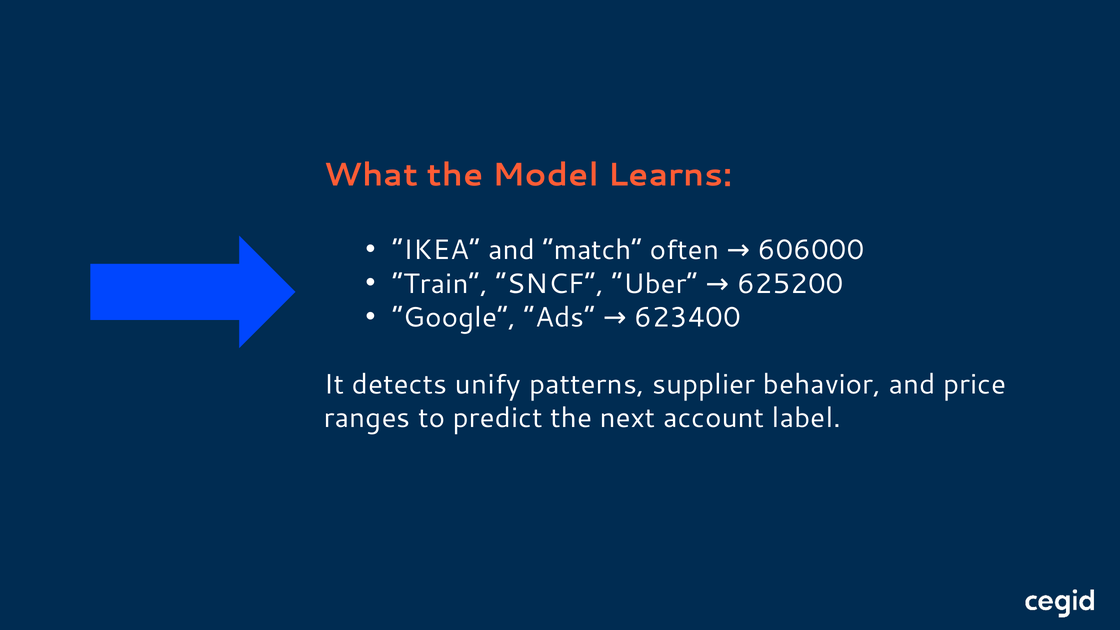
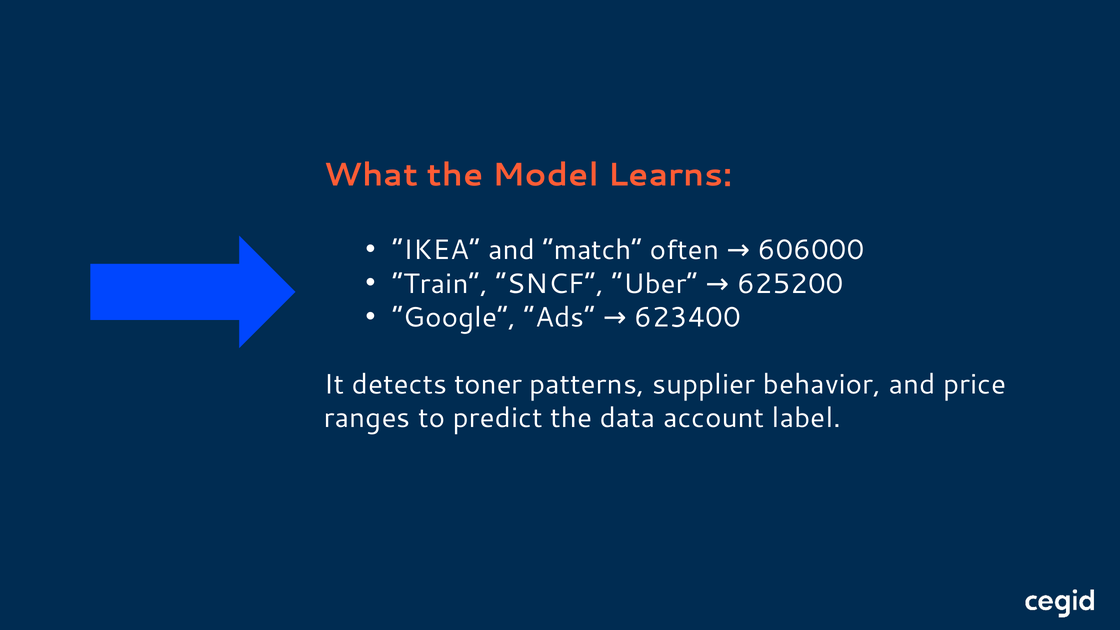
unify: unify -> toner (488, 385)
next: next -> data (628, 418)
